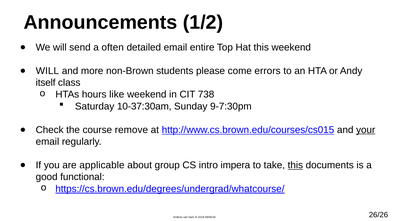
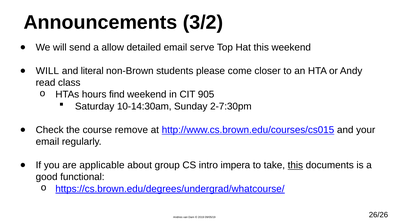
1/2: 1/2 -> 3/2 (203, 22)
often: often -> allow (113, 47)
entire: entire -> serve (202, 47)
more: more -> literal (92, 71)
errors: errors -> closer (268, 71)
itself: itself -> read (46, 83)
like: like -> find (117, 95)
738: 738 -> 905 (206, 95)
10-37:30am: 10-37:30am -> 10-14:30am (144, 106)
9-7:30pm: 9-7:30pm -> 2-7:30pm (231, 106)
your underline: present -> none (366, 130)
